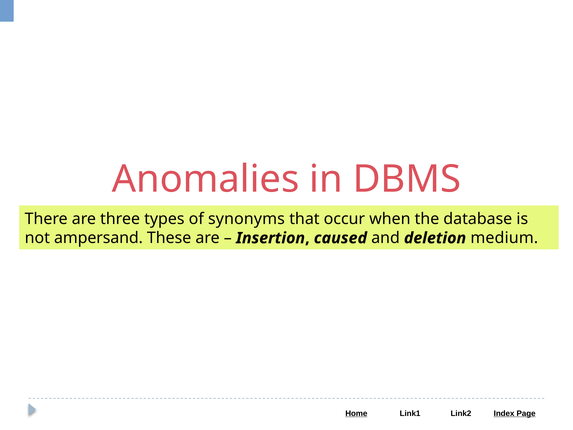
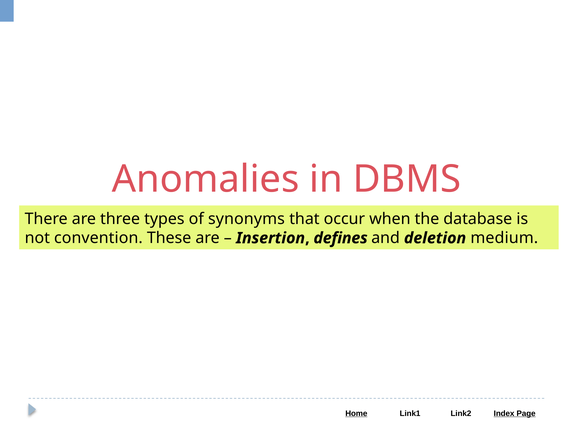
ampersand: ampersand -> convention (98, 238)
caused: caused -> defines (341, 238)
